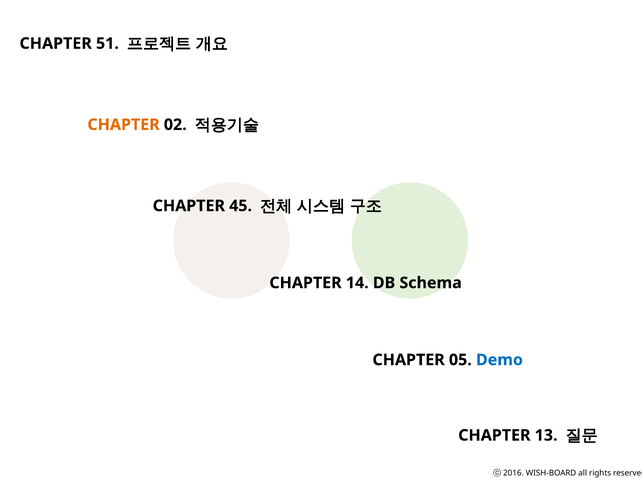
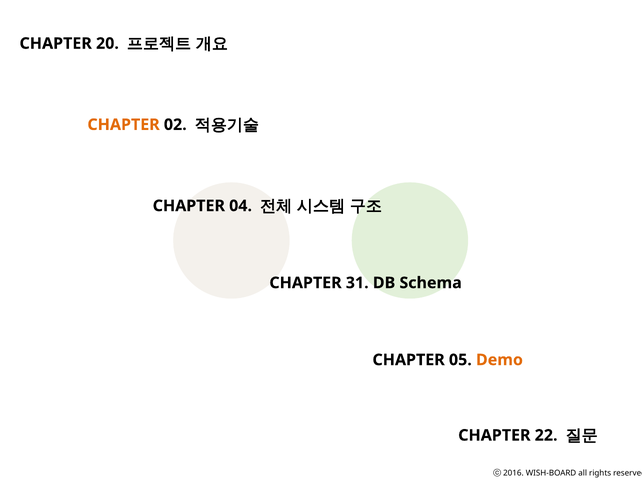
51: 51 -> 20 (107, 44)
45: 45 -> 04 (241, 206)
14: 14 -> 31 (357, 283)
Demo colour: blue -> orange (499, 360)
13: 13 -> 22 (546, 436)
